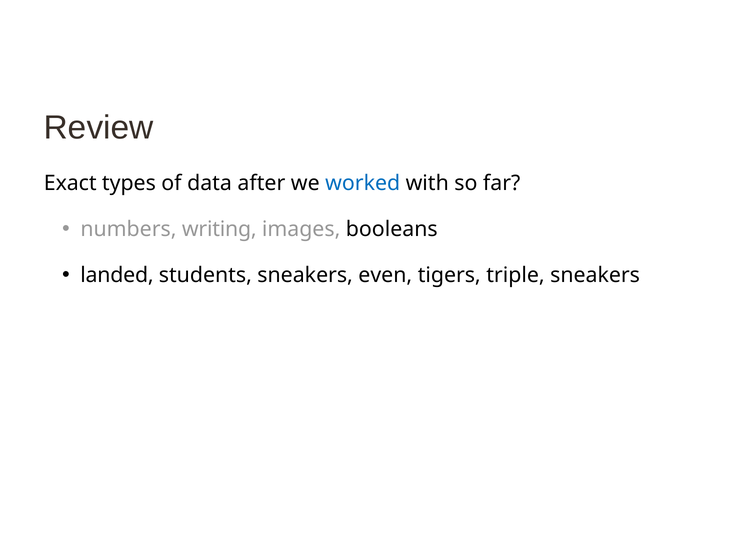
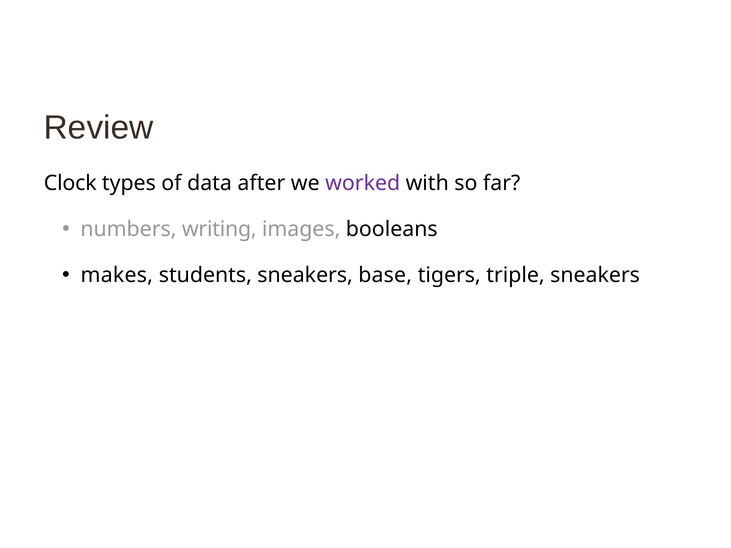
Exact: Exact -> Clock (70, 183)
worked colour: blue -> purple (363, 183)
landed: landed -> makes (117, 275)
even: even -> base (385, 275)
